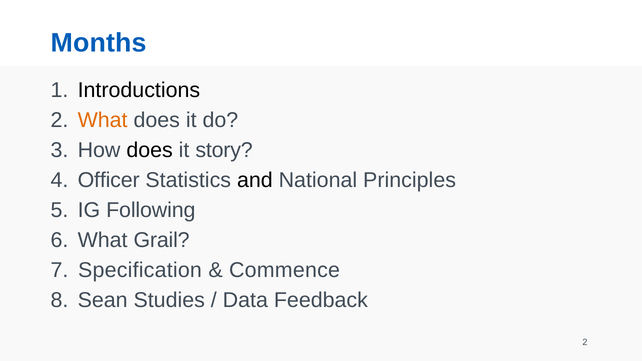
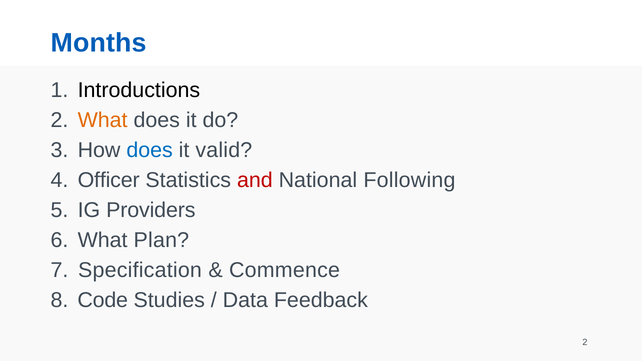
does colour: black -> blue (150, 150)
story: story -> valid (224, 150)
and colour: black -> red (255, 180)
Principles: Principles -> Following (409, 180)
Following: Following -> Providers (151, 210)
Grail: Grail -> Plan (161, 240)
Sean: Sean -> Code (103, 300)
